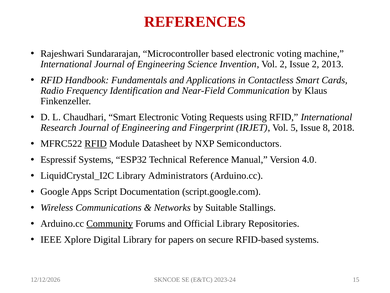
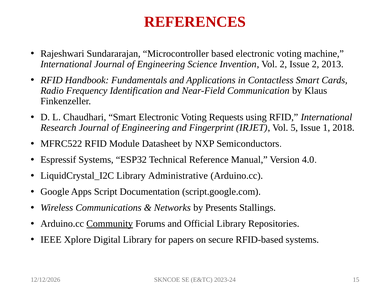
8: 8 -> 1 (326, 128)
RFID underline: present -> none (96, 144)
Administrators: Administrators -> Administrative (178, 175)
Suitable: Suitable -> Presents (221, 207)
